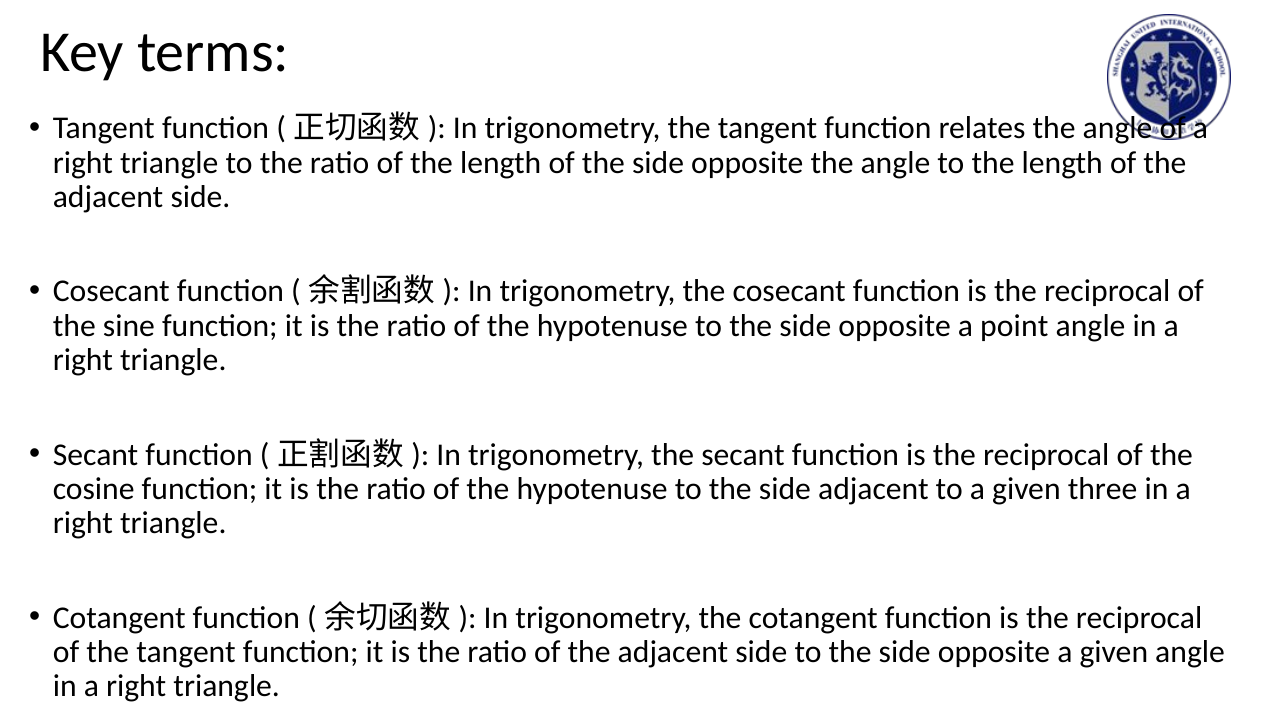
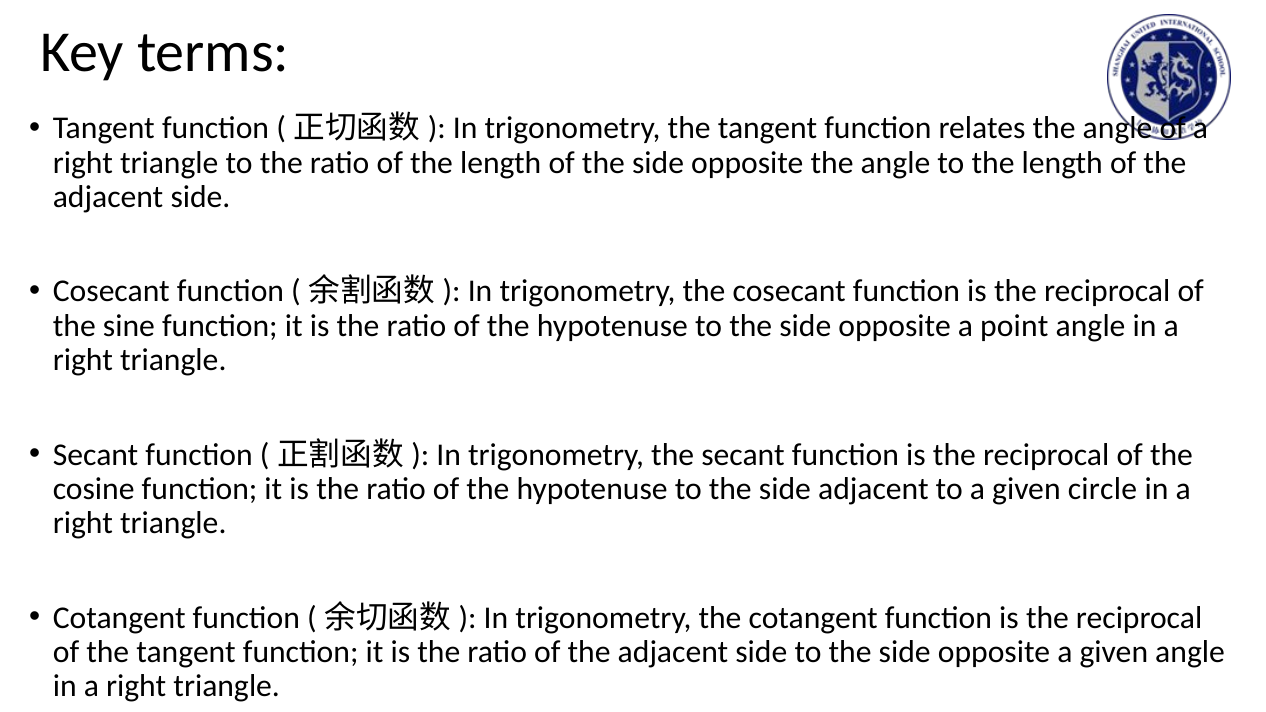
three: three -> circle (1102, 489)
